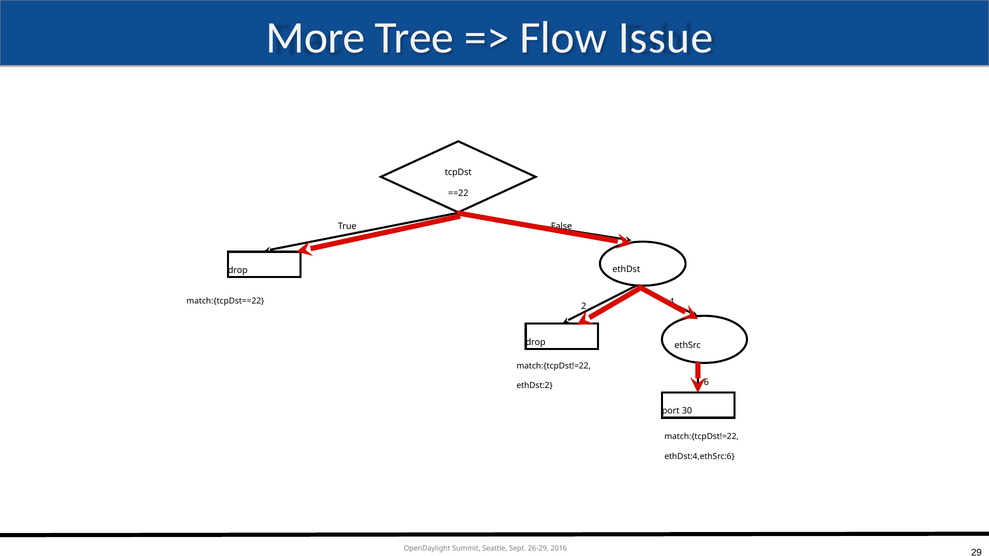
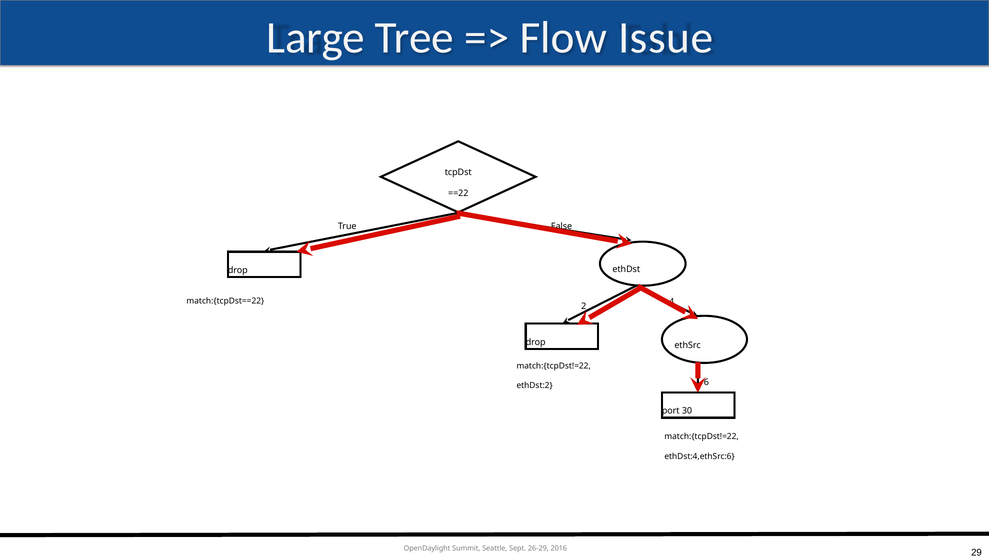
More: More -> Large (316, 38)
